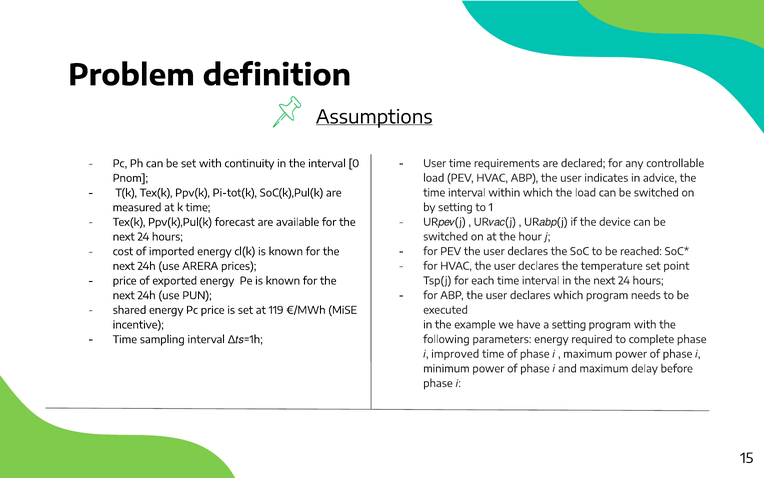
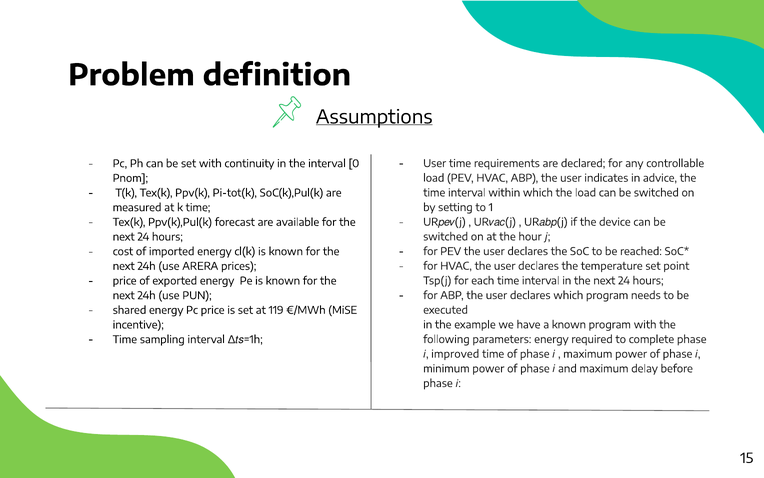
a setting: setting -> known (569, 325)
